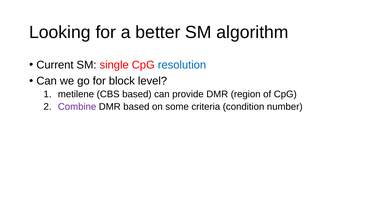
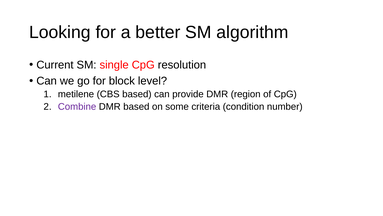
resolution colour: blue -> black (182, 65)
